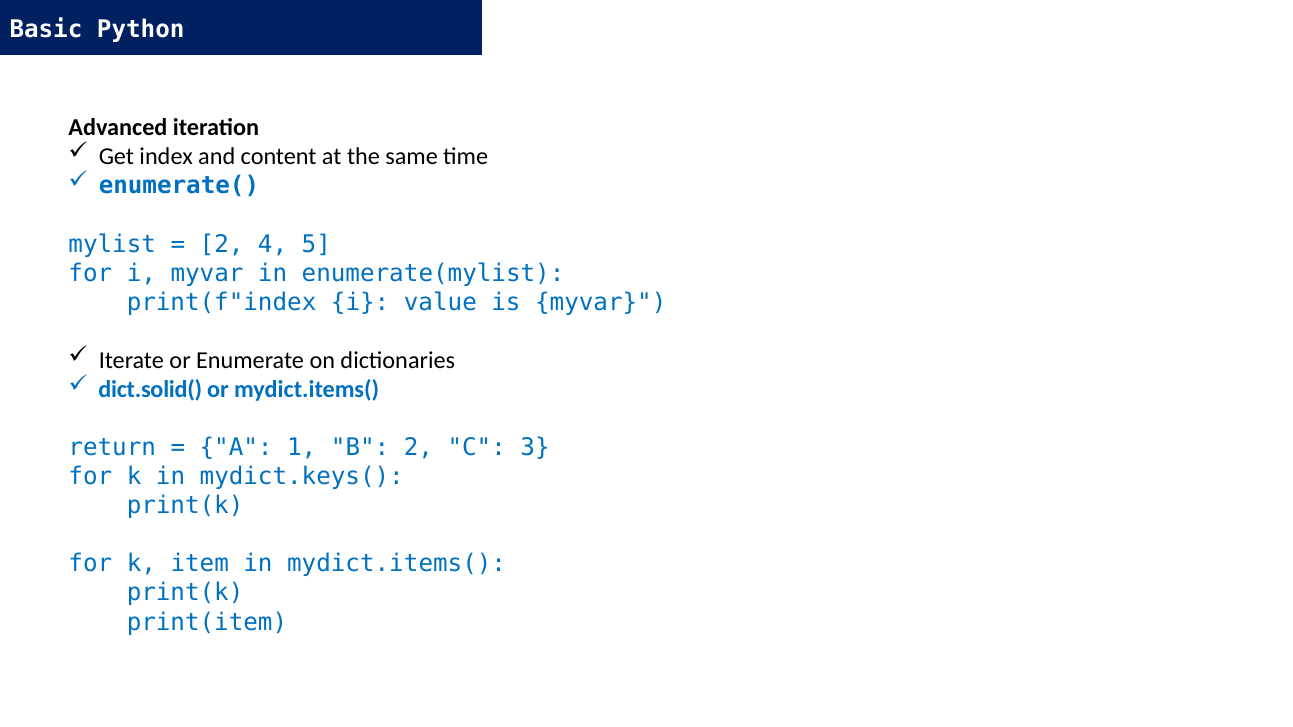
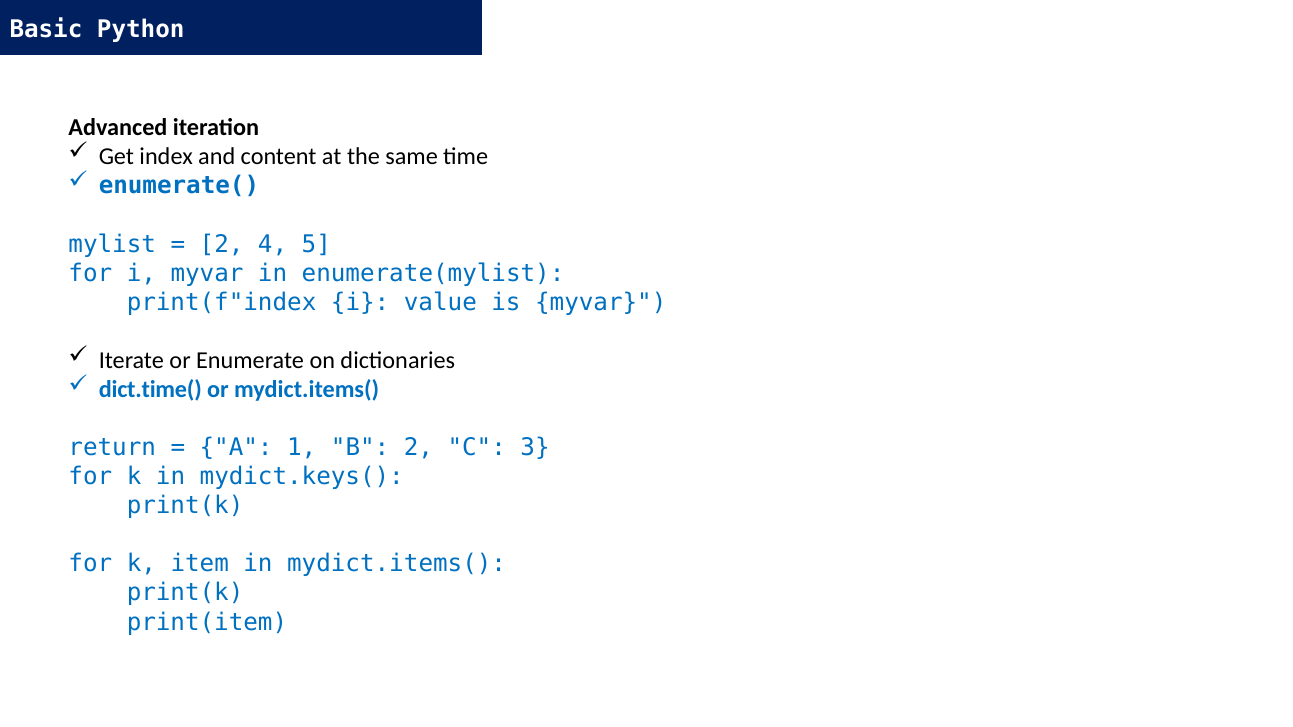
dict.solid(: dict.solid( -> dict.time( (150, 390)
